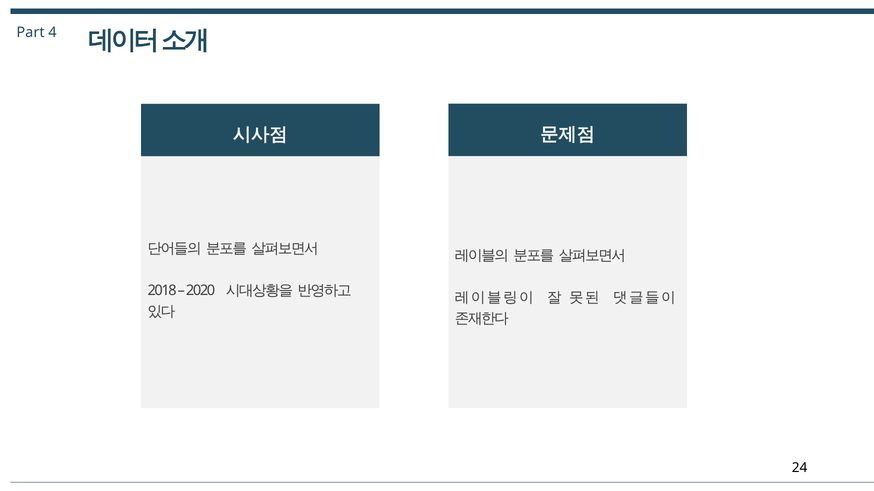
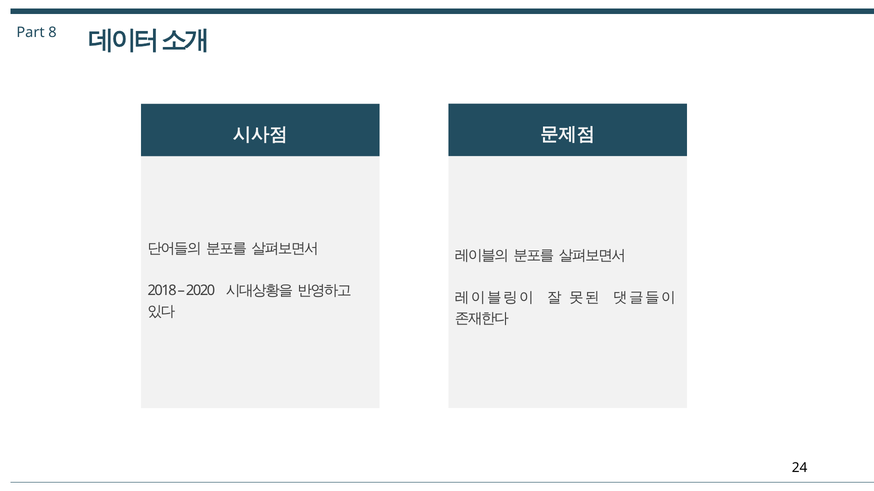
4: 4 -> 8 (53, 33)
